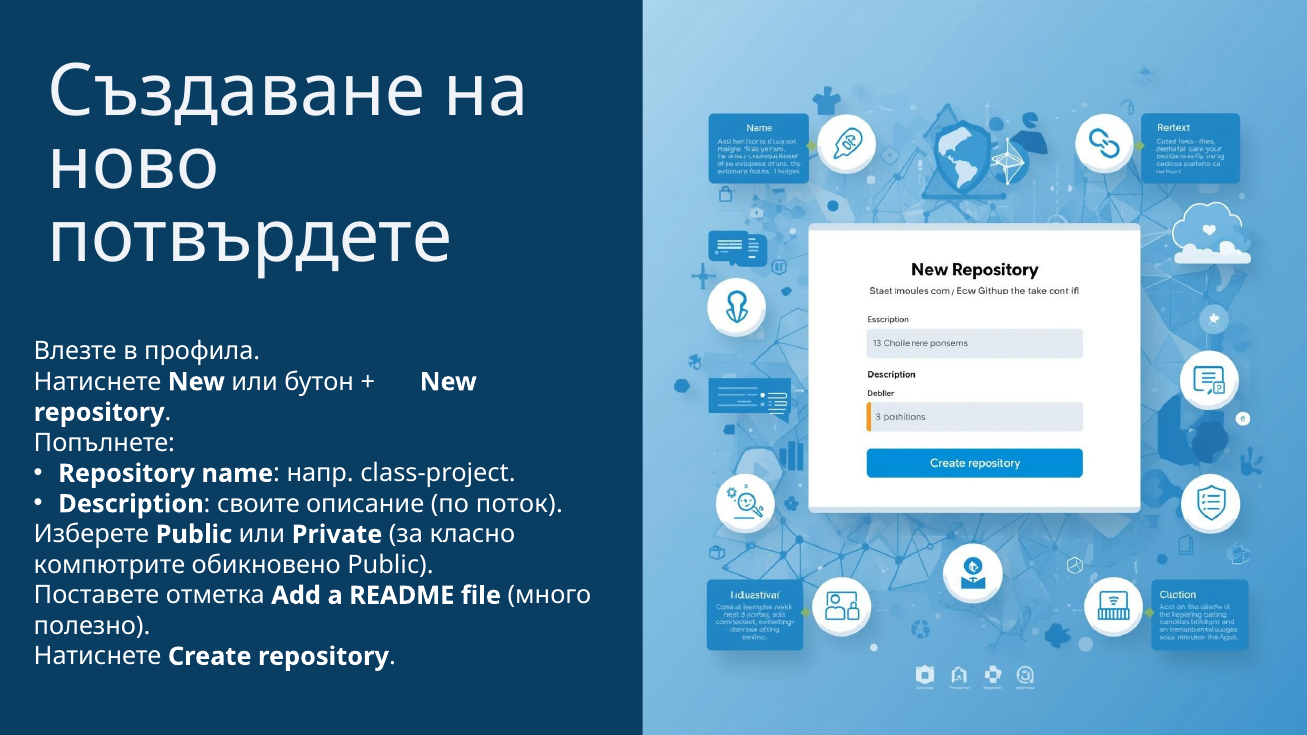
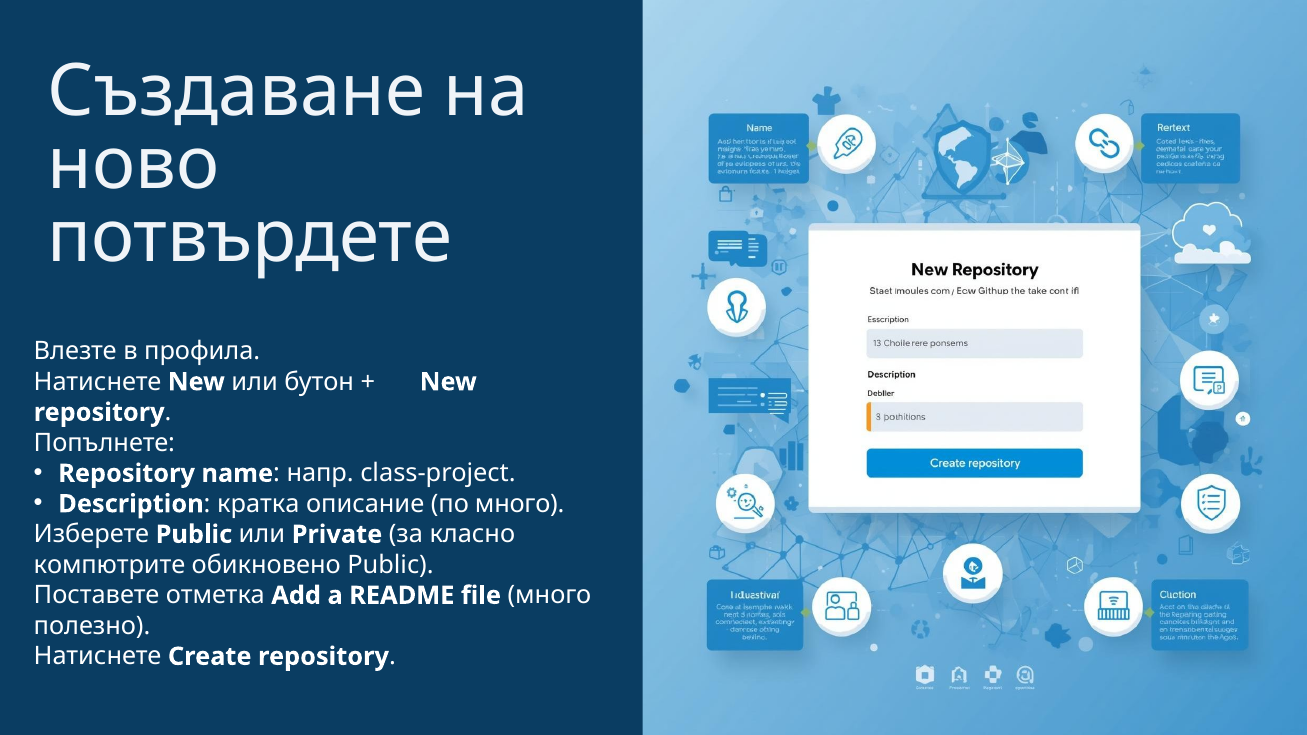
своите: своите -> кратка (258, 504)
по поток: поток -> много (520, 504)
